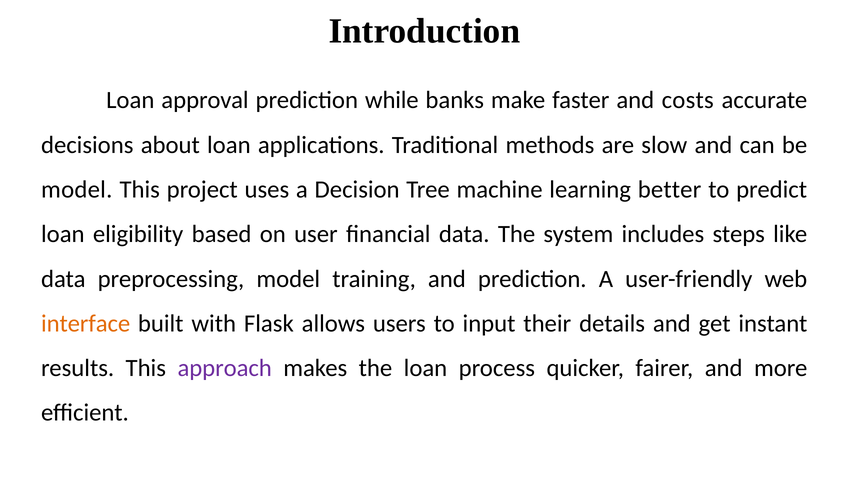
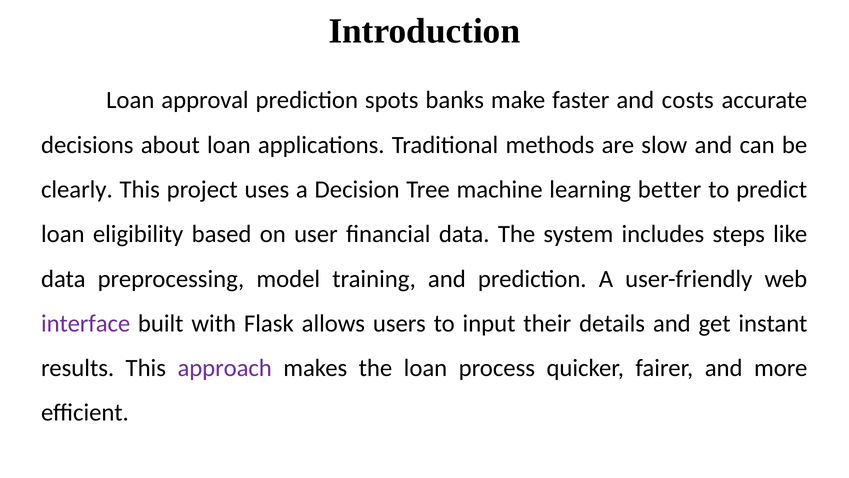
while: while -> spots (392, 100)
model: model -> clearly (77, 189)
interface colour: orange -> purple (86, 323)
